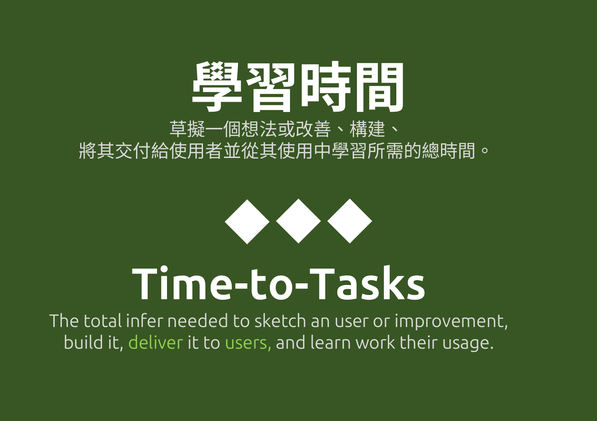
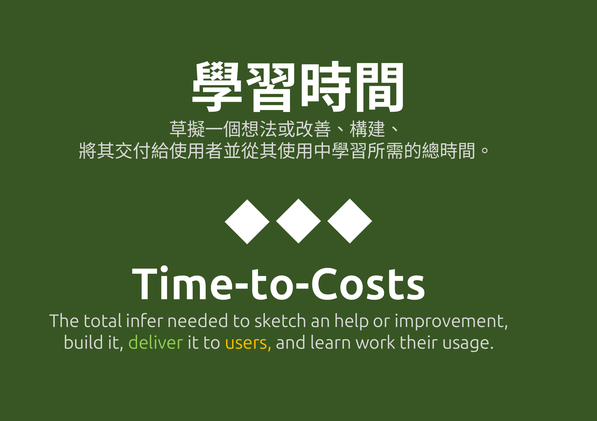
Time-to-Tasks: Time-to-Tasks -> Time-to-Costs (279, 284)
user: user -> help (352, 321)
users colour: light green -> yellow (248, 343)
